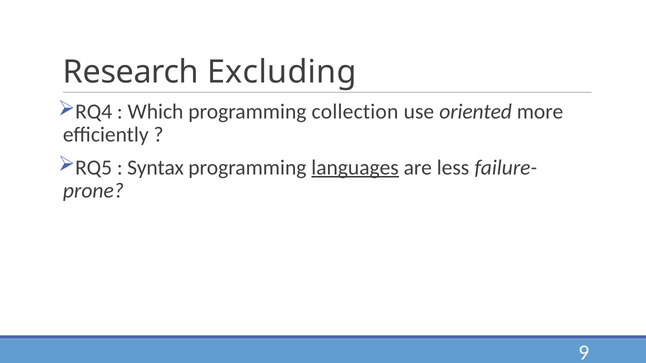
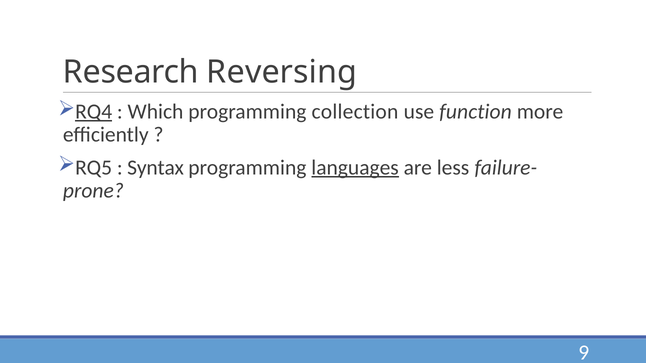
Excluding: Excluding -> Reversing (282, 72)
RQ4 underline: none -> present (94, 112)
oriented: oriented -> function (476, 112)
